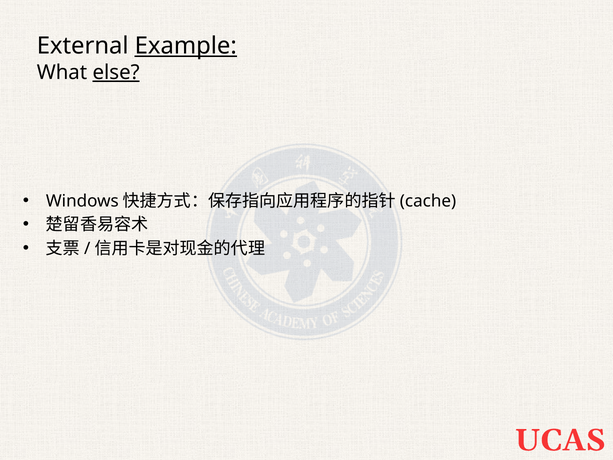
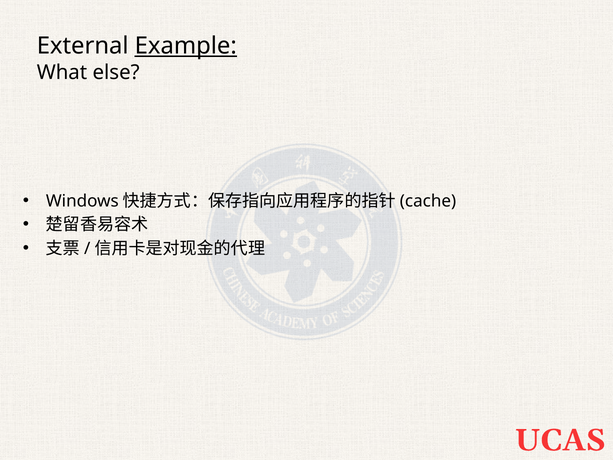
else underline: present -> none (116, 72)
